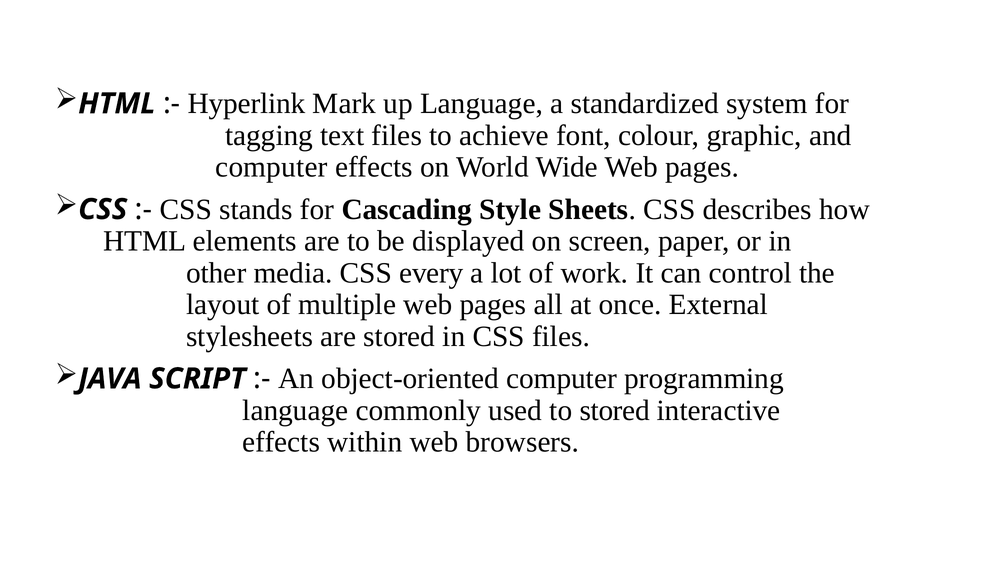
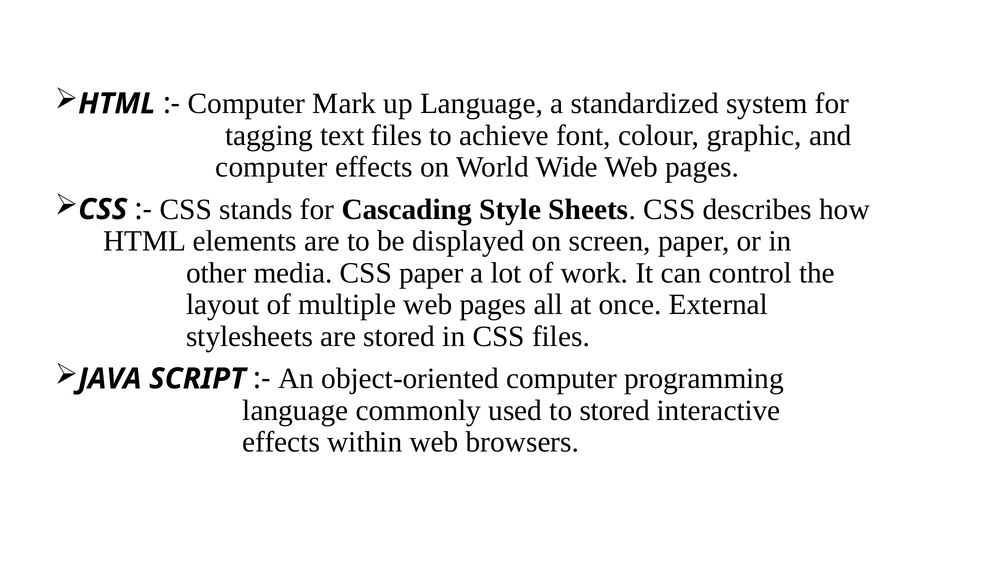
Hyperlink: Hyperlink -> Computer (247, 104)
CSS every: every -> paper (431, 273)
